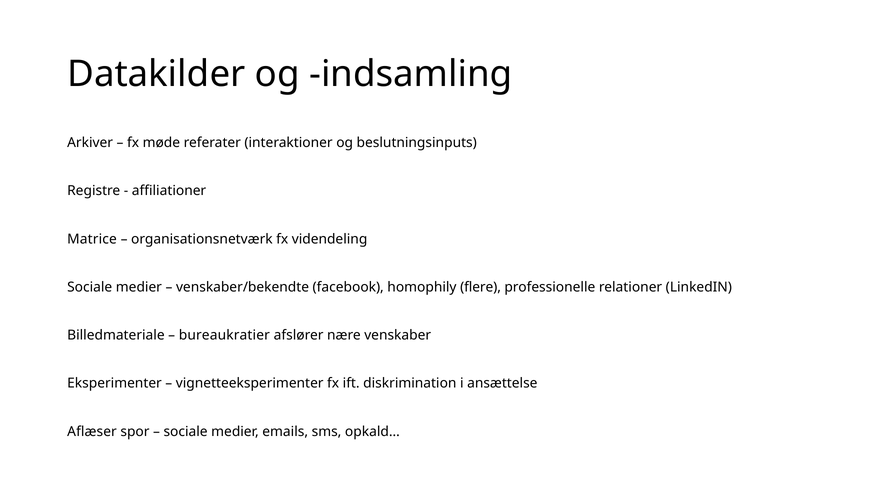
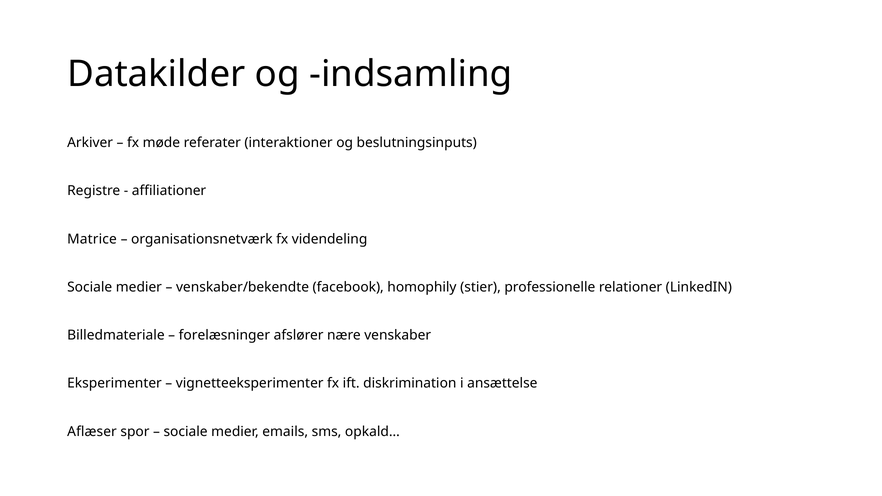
flere: flere -> stier (480, 287)
bureaukratier: bureaukratier -> forelæsninger (224, 335)
